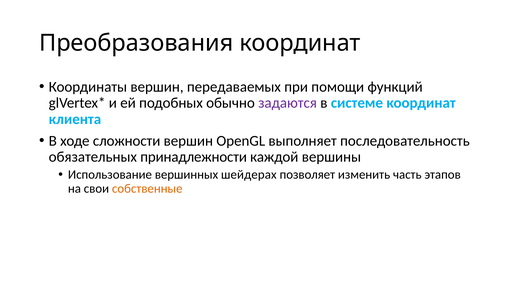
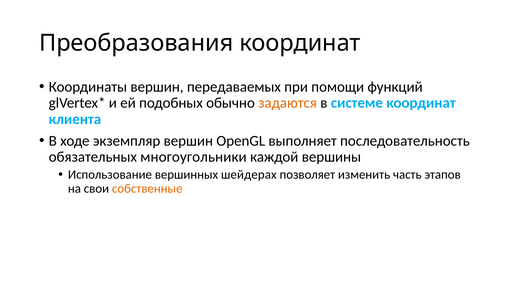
задаются colour: purple -> orange (288, 103)
сложности: сложности -> экземпляр (127, 141)
принадлежности: принадлежности -> многоугольники (193, 157)
